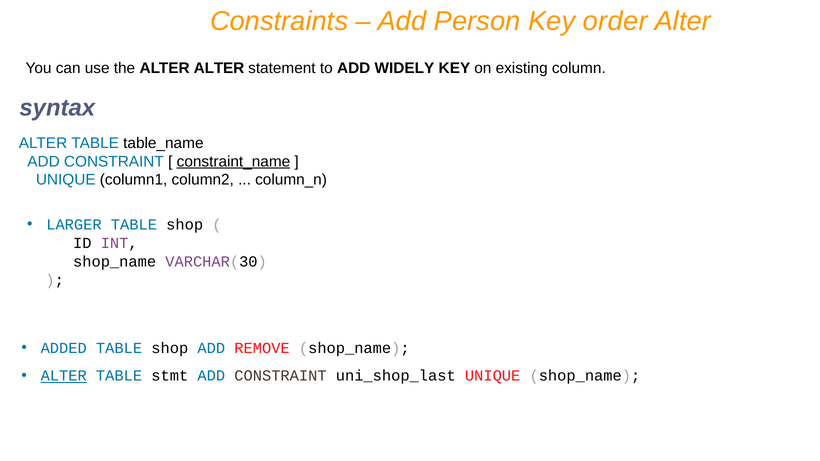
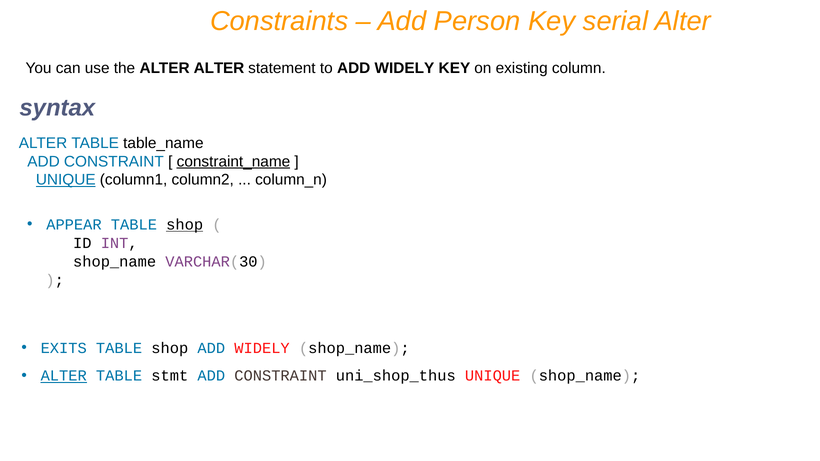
order: order -> serial (615, 21)
UNIQUE underline: none -> present (66, 180)
LARGER: LARGER -> APPEAR (74, 225)
shop underline: none -> present (185, 225)
ADDED: ADDED -> EXITS (64, 348)
shop ADD REMOVE: REMOVE -> WIDELY (262, 348)
uni_shop_last: uni_shop_last -> uni_shop_thus (396, 376)
